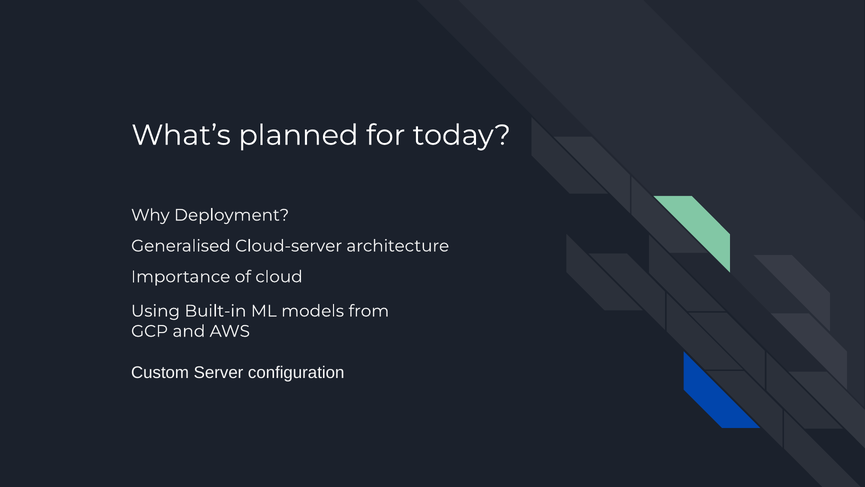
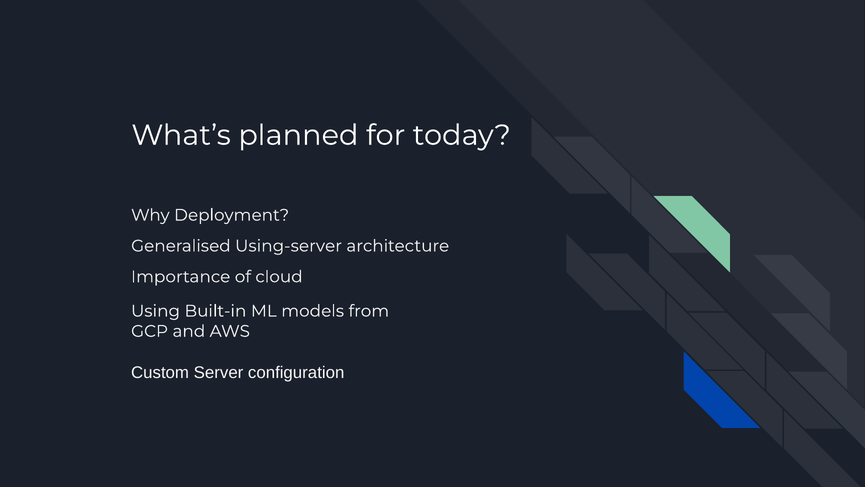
Cloud-server: Cloud-server -> Using-server (289, 246)
